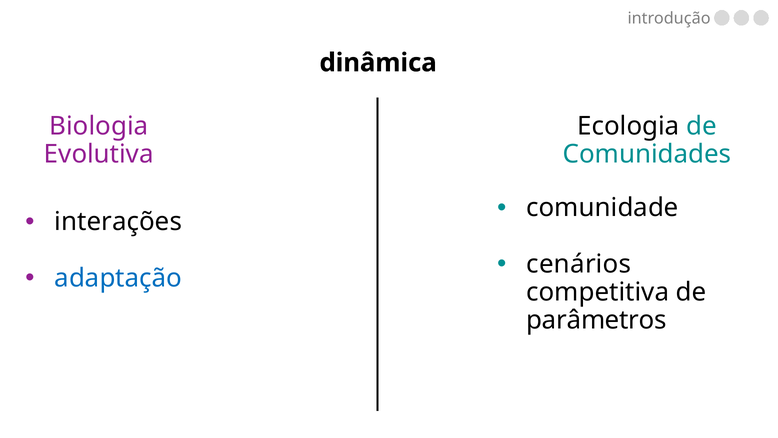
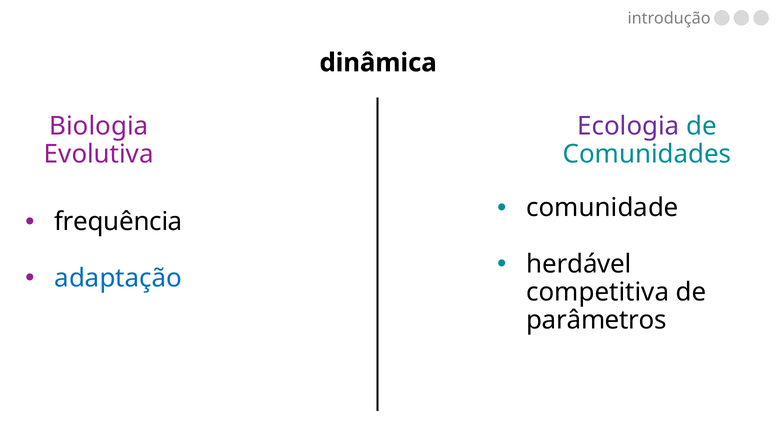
Ecologia colour: black -> purple (628, 126)
interações: interações -> frequência (118, 222)
cenários: cenários -> herdável (579, 264)
